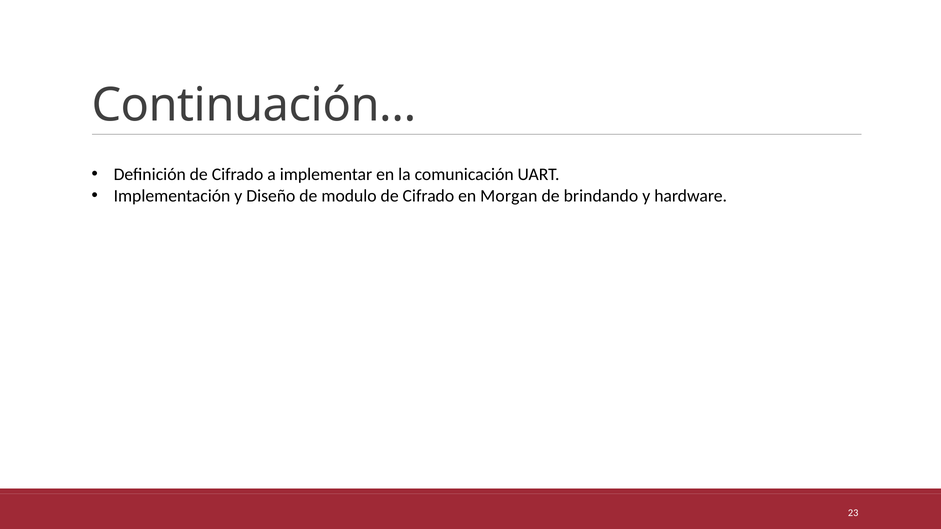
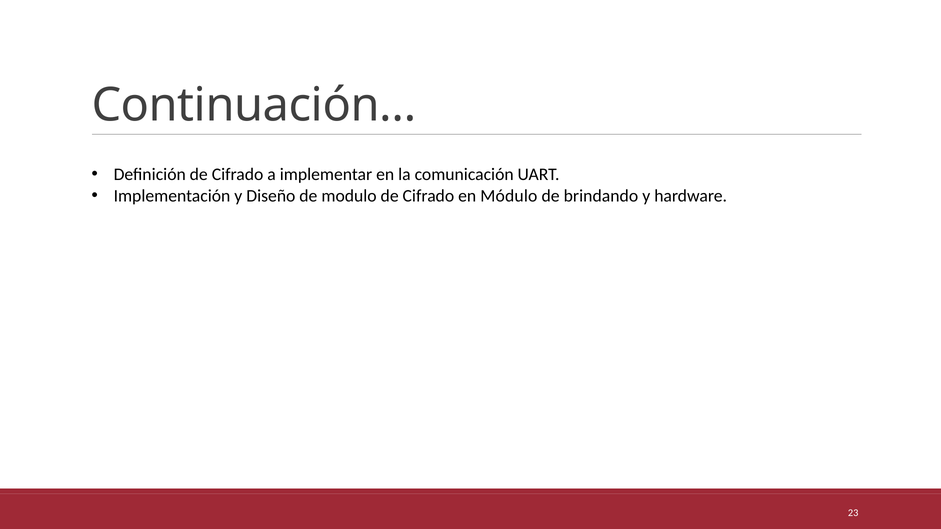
Morgan: Morgan -> Módulo (509, 196)
